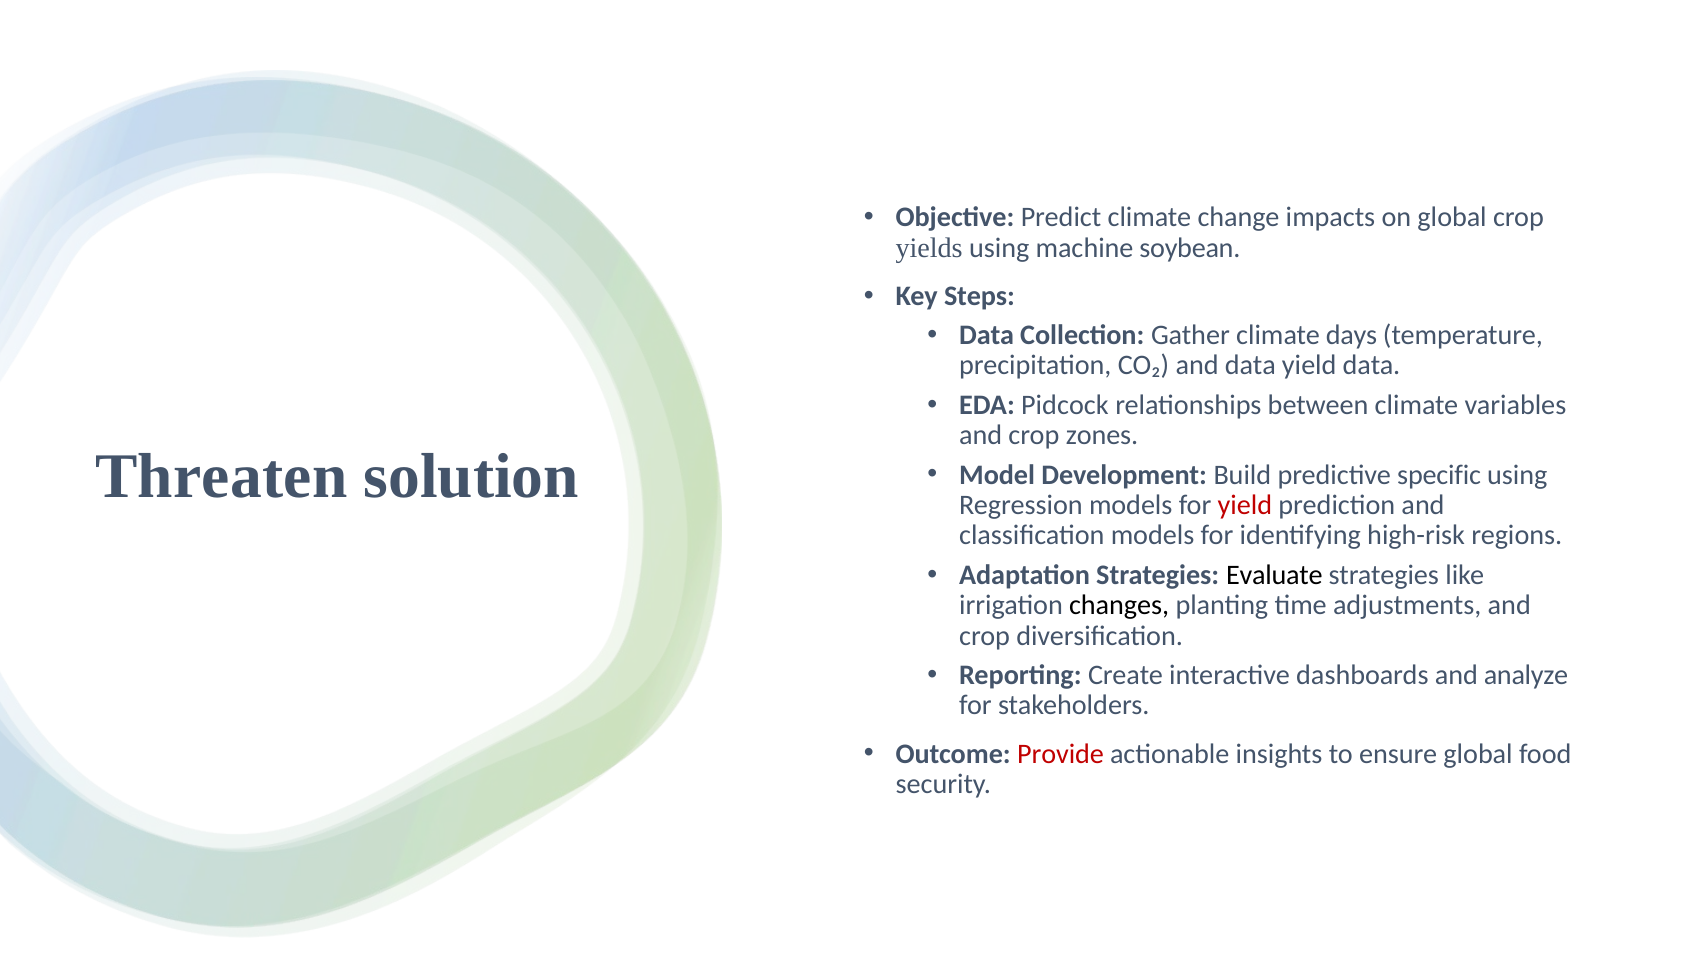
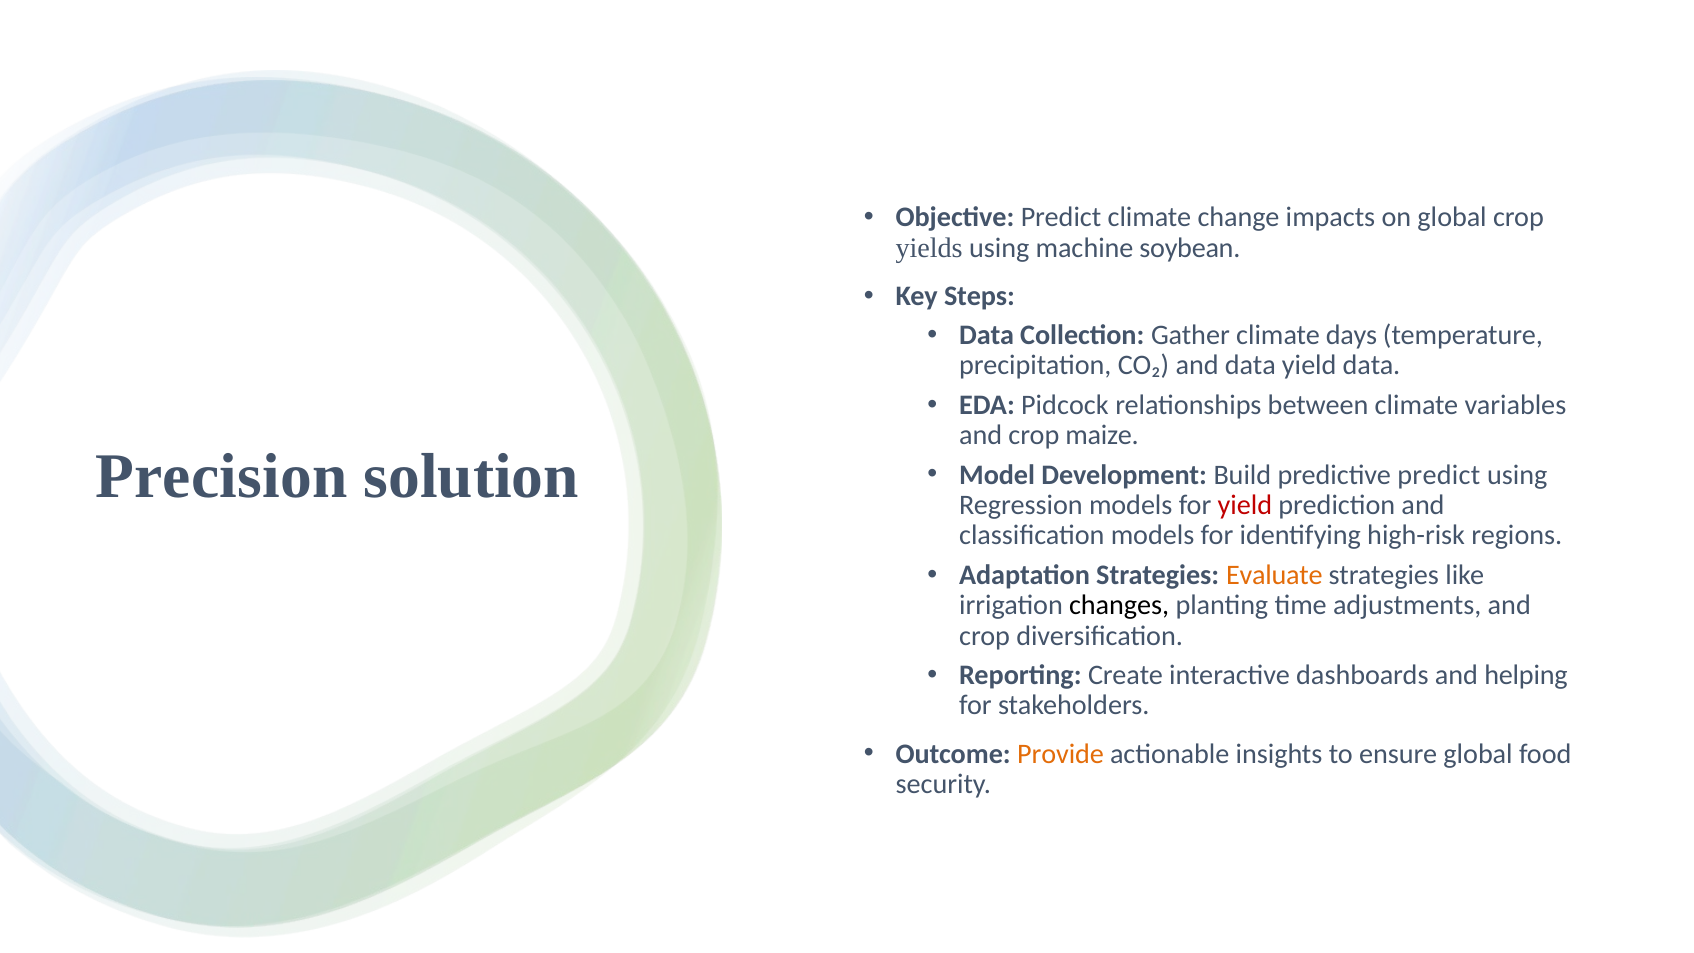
zones: zones -> maize (1102, 435)
Threaten: Threaten -> Precision (221, 476)
predictive specific: specific -> predict (1439, 475)
Evaluate colour: black -> orange (1274, 575)
analyze: analyze -> helping (1526, 675)
Provide colour: red -> orange (1061, 754)
